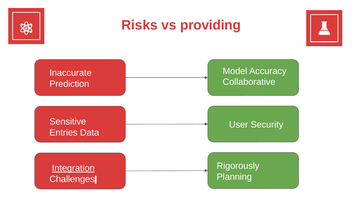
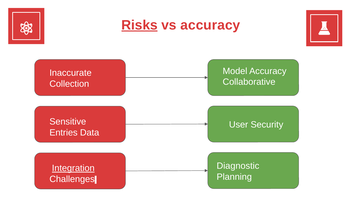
Risks underline: none -> present (140, 25)
vs providing: providing -> accuracy (210, 25)
Prediction: Prediction -> Collection (69, 84)
Rigorously: Rigorously -> Diagnostic (238, 166)
